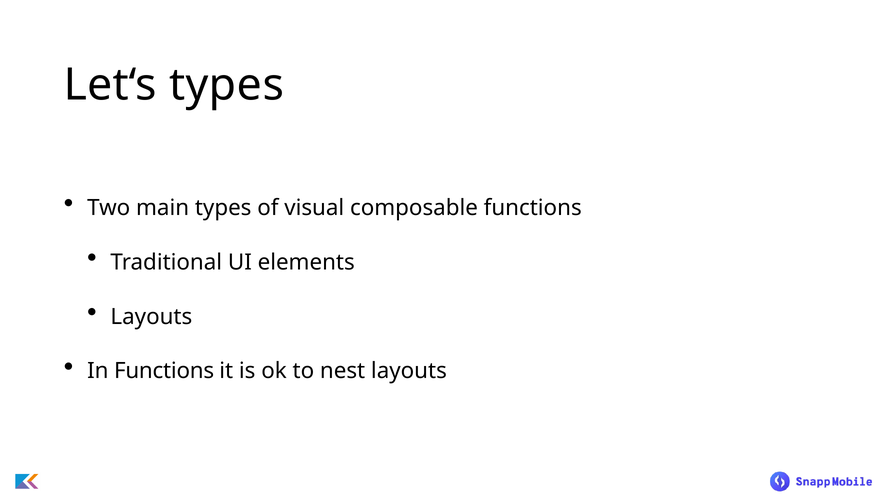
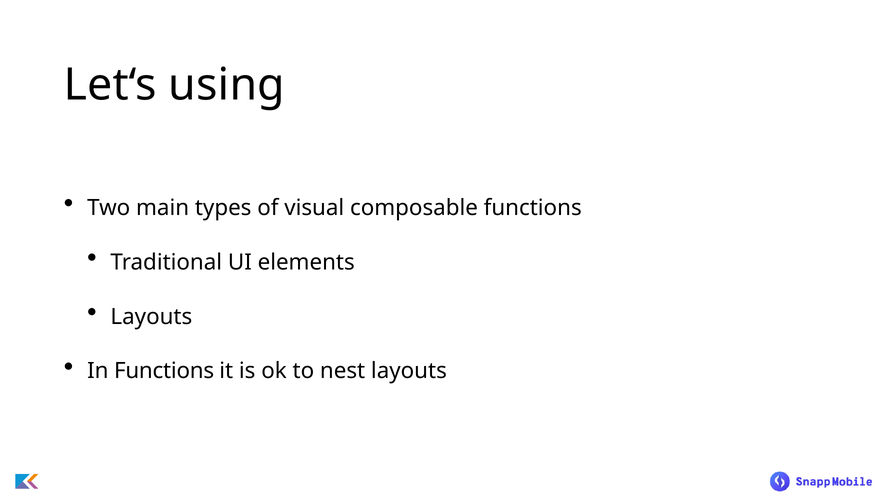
Let‘s types: types -> using (227, 85)
